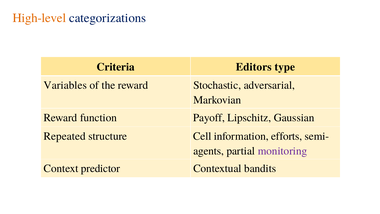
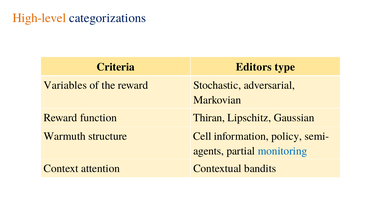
Payoff: Payoff -> Thiran (209, 118)
Repeated: Repeated -> Warmuth (65, 136)
efforts: efforts -> policy (287, 136)
monitoring colour: purple -> blue (282, 151)
predictor: predictor -> attention (101, 168)
